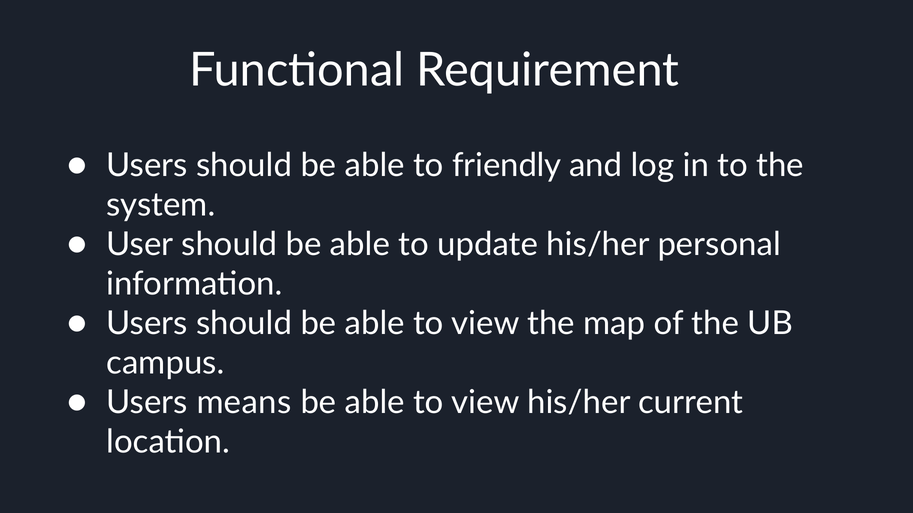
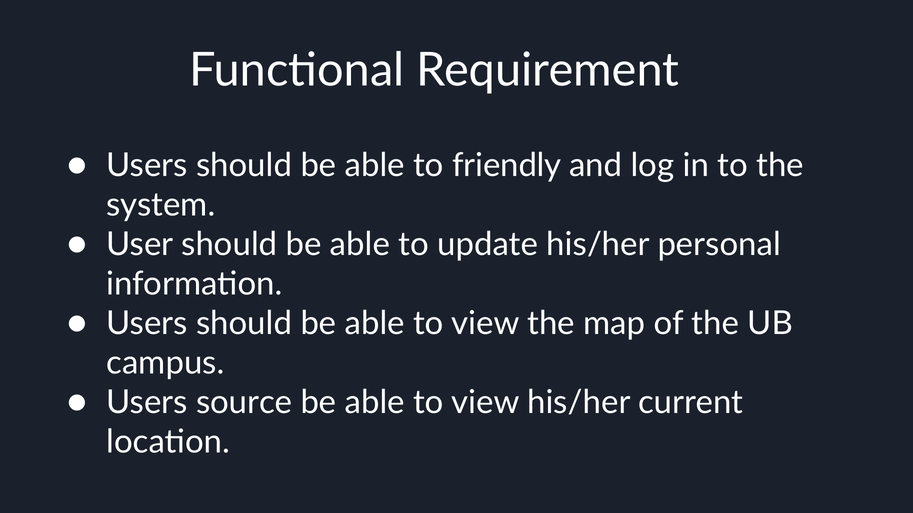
means: means -> source (244, 403)
